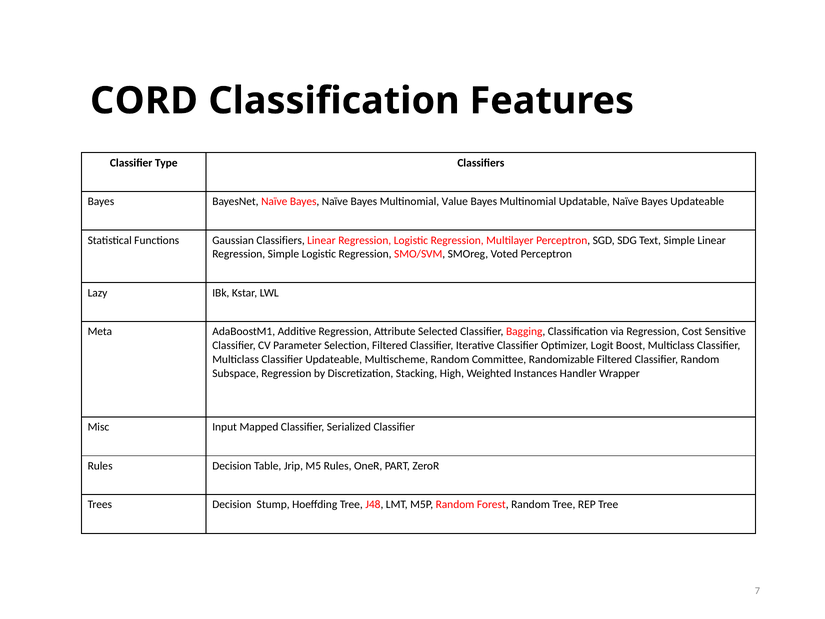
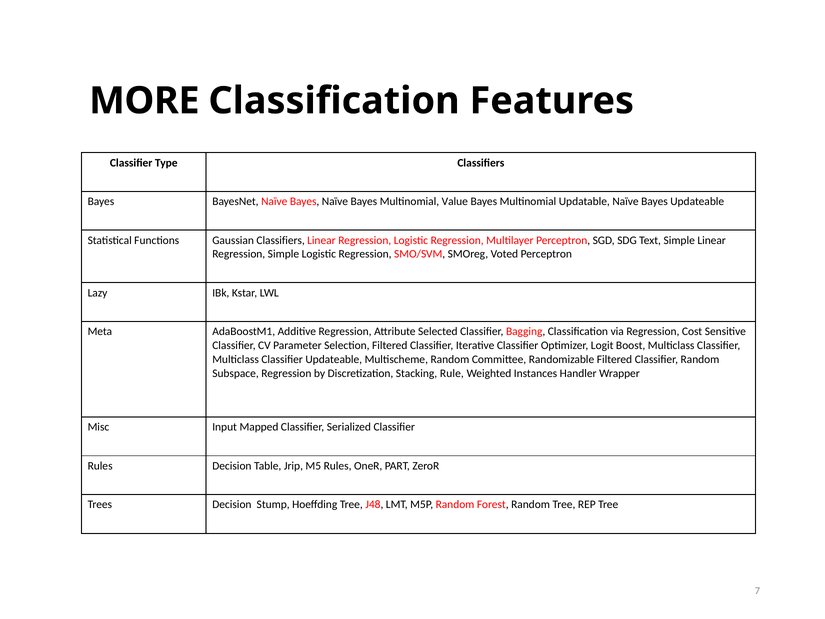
CORD: CORD -> MORE (144, 101)
High: High -> Rule (452, 373)
